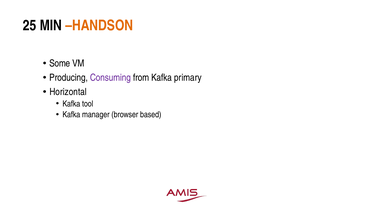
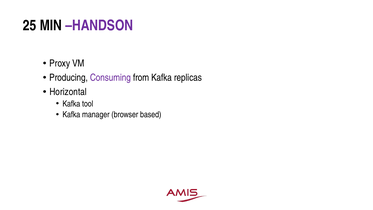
HANDSON colour: orange -> purple (99, 26)
Some: Some -> Proxy (60, 63)
primary: primary -> replicas (188, 78)
